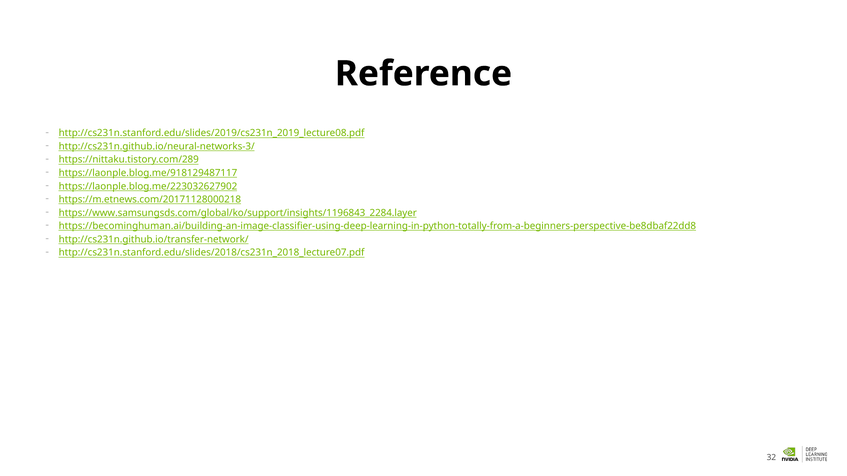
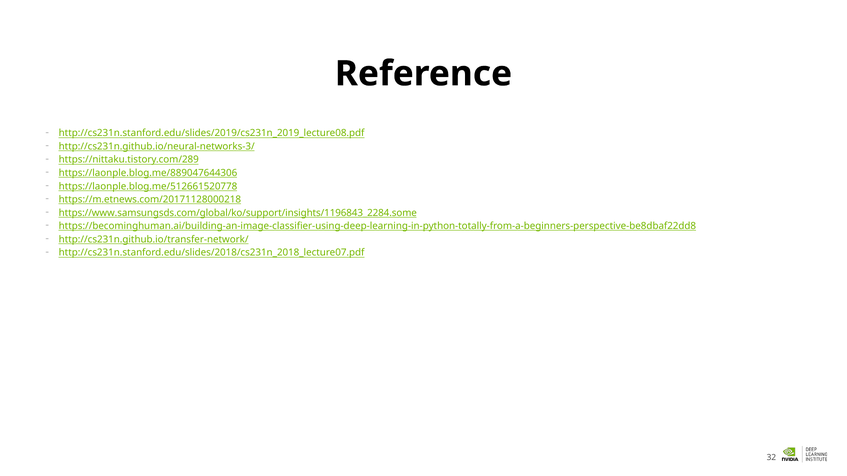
https://laonple.blog.me/918129487117: https://laonple.blog.me/918129487117 -> https://laonple.blog.me/889047644306 (148, 173)
https://laonple.blog.me/223032627902: https://laonple.blog.me/223032627902 -> https://laonple.blog.me/512661520778 (148, 186)
https://www.samsungsds.com/global/ko/support/insights/1196843_2284.layer: https://www.samsungsds.com/global/ko/support/insights/1196843_2284.layer -> https://www.samsungsds.com/global/ko/support/insights/1196843_2284.some (238, 213)
